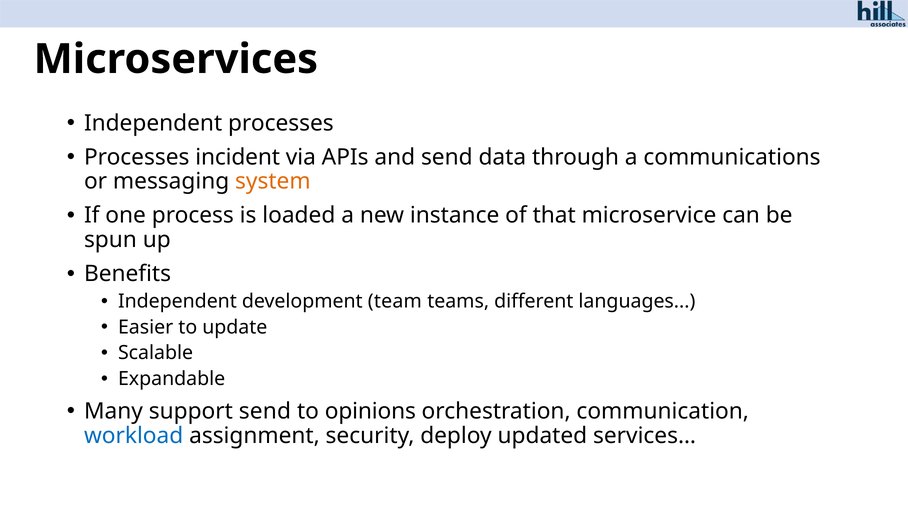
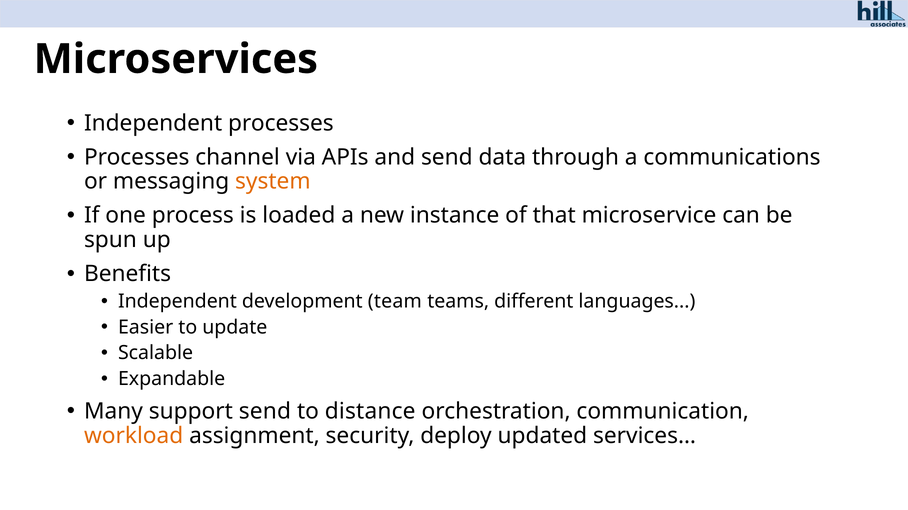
incident: incident -> channel (238, 157)
opinions: opinions -> distance (370, 412)
workload colour: blue -> orange (134, 436)
